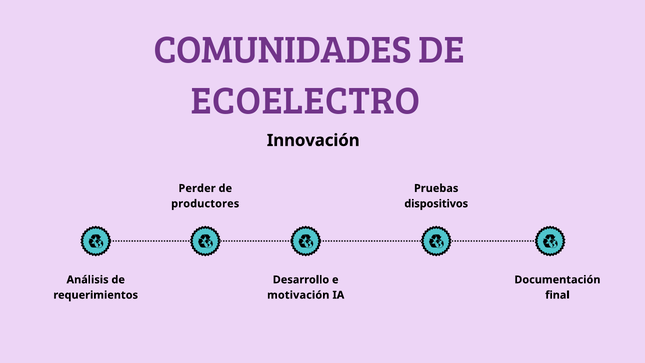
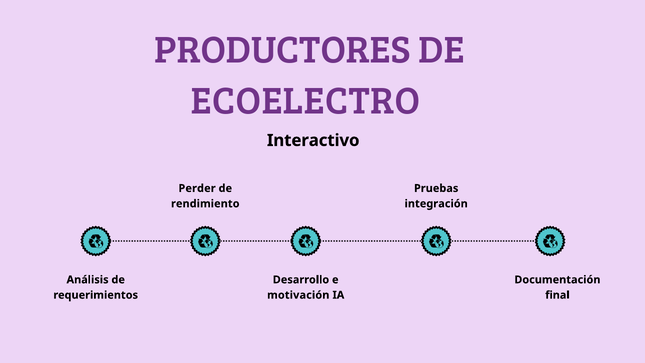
COMUNIDADES: COMUNIDADES -> PRODUCTORES (282, 50)
Innovación: Innovación -> Interactivo (313, 140)
productores: productores -> rendimiento (205, 204)
dispositivos: dispositivos -> integración (436, 204)
